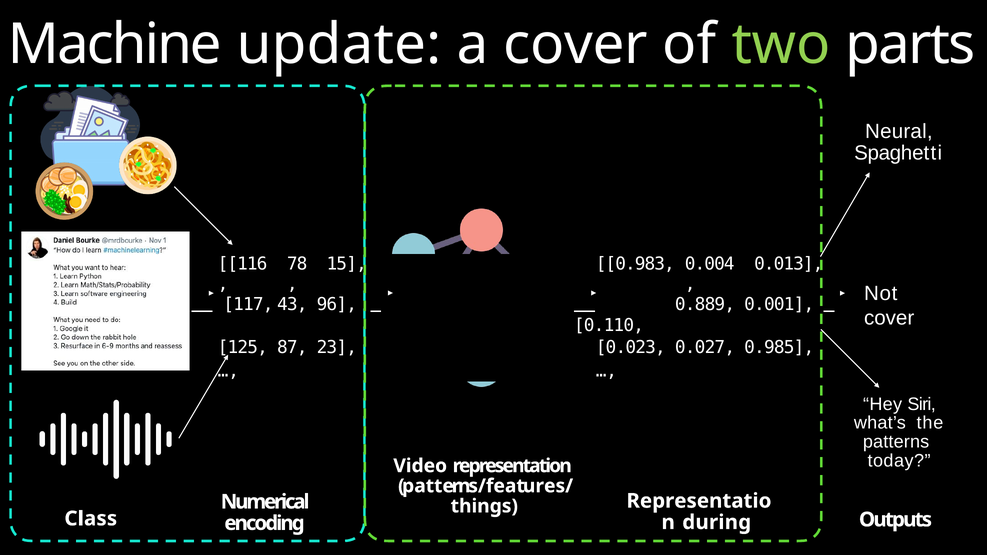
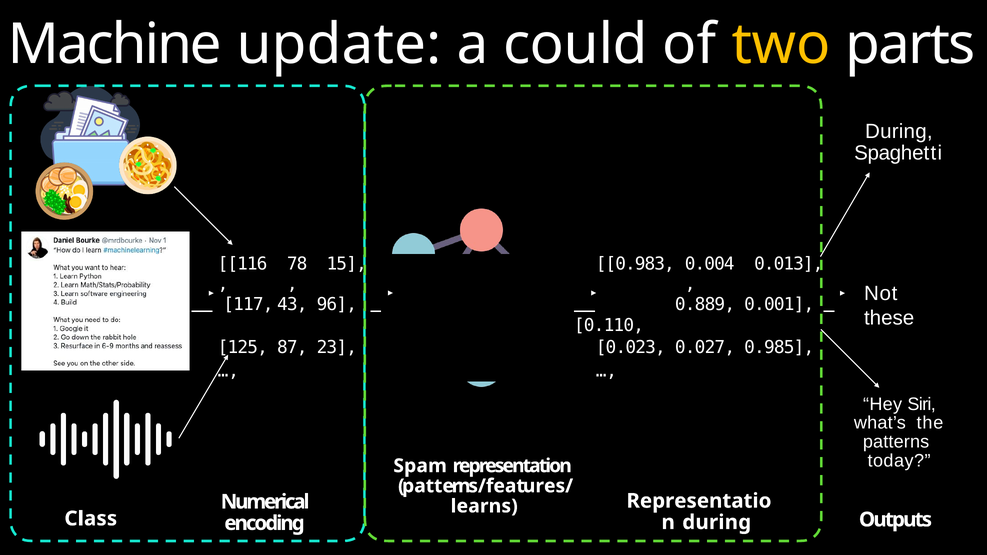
a cover: cover -> could (575, 45)
two colour: light green -> yellow (781, 45)
Neural: Neural -> During (899, 131)
cover: cover -> these (889, 318)
Video: Video -> Spam (420, 466)
things: things -> learns (484, 506)
